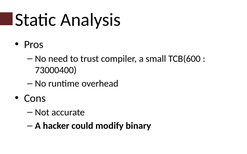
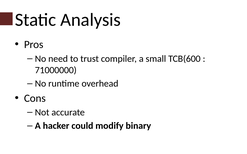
73000400: 73000400 -> 71000000 (56, 70)
